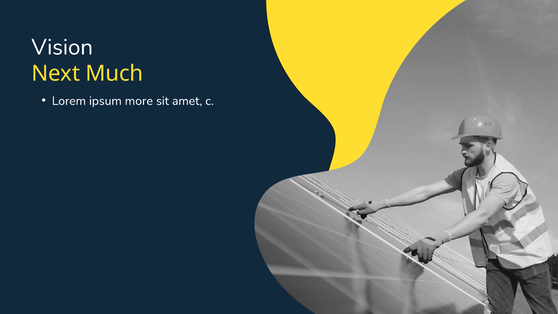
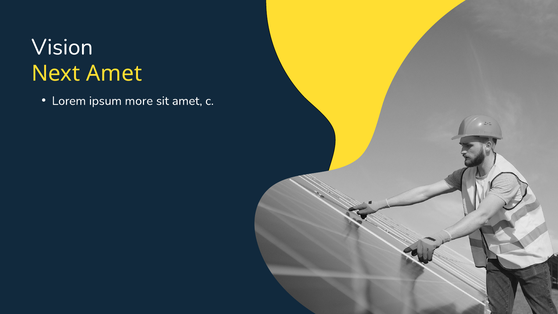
Next Much: Much -> Amet (114, 74)
